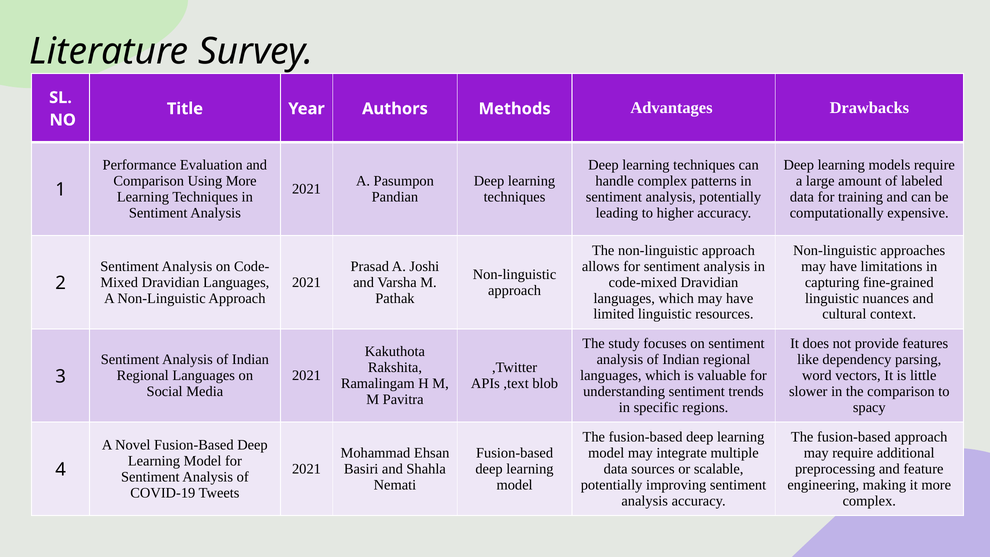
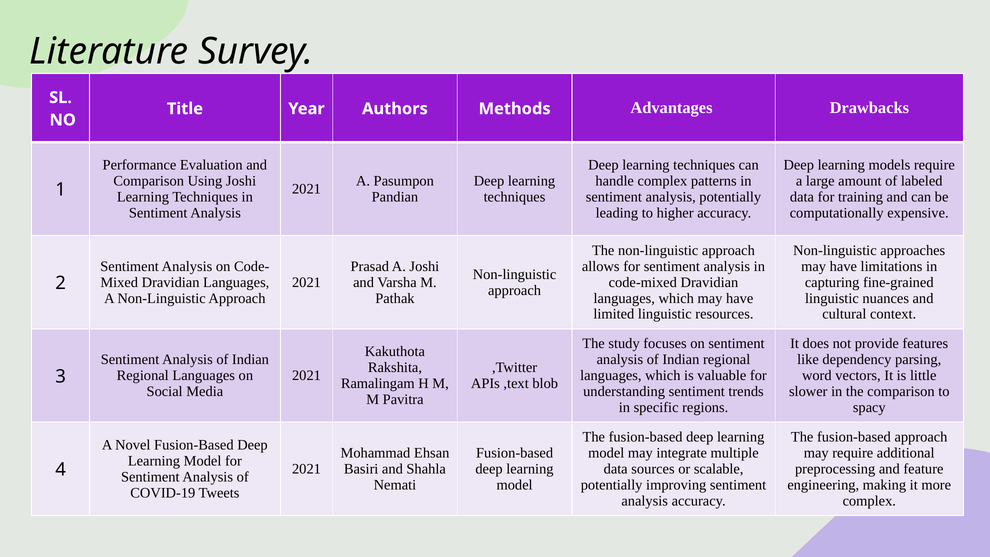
Using More: More -> Joshi (241, 181)
